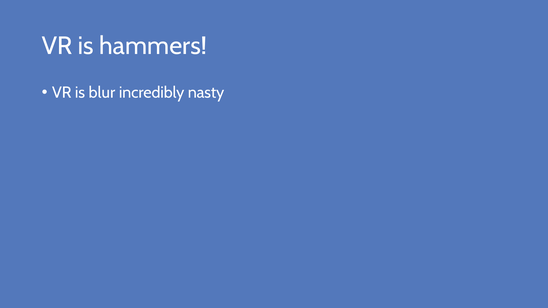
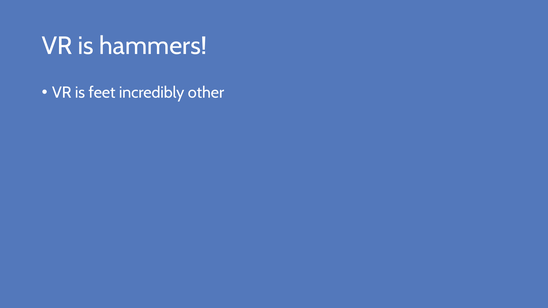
blur: blur -> feet (102, 93)
nasty: nasty -> other (206, 93)
